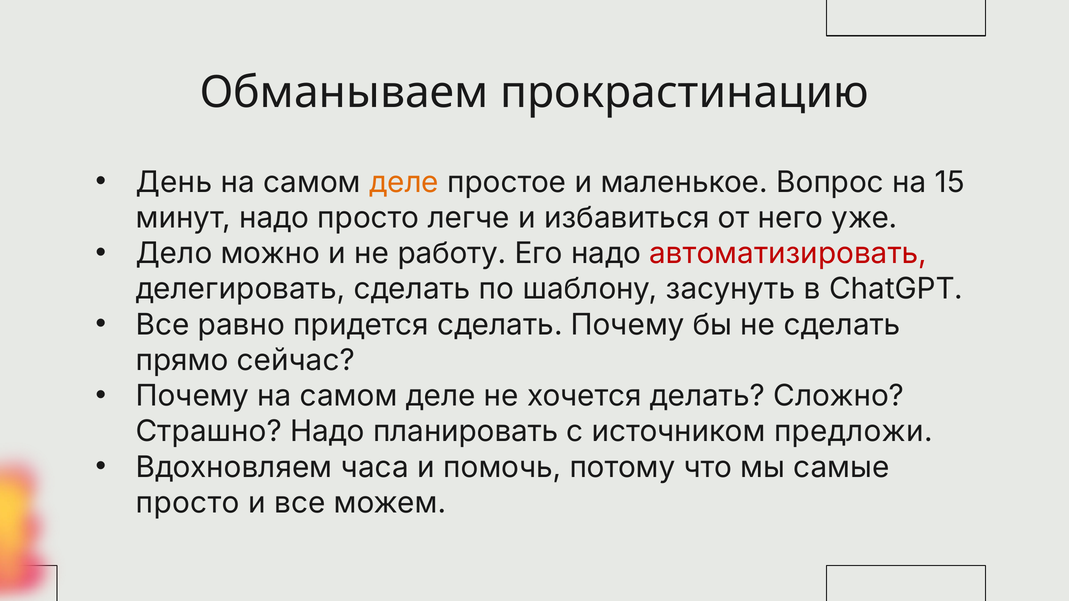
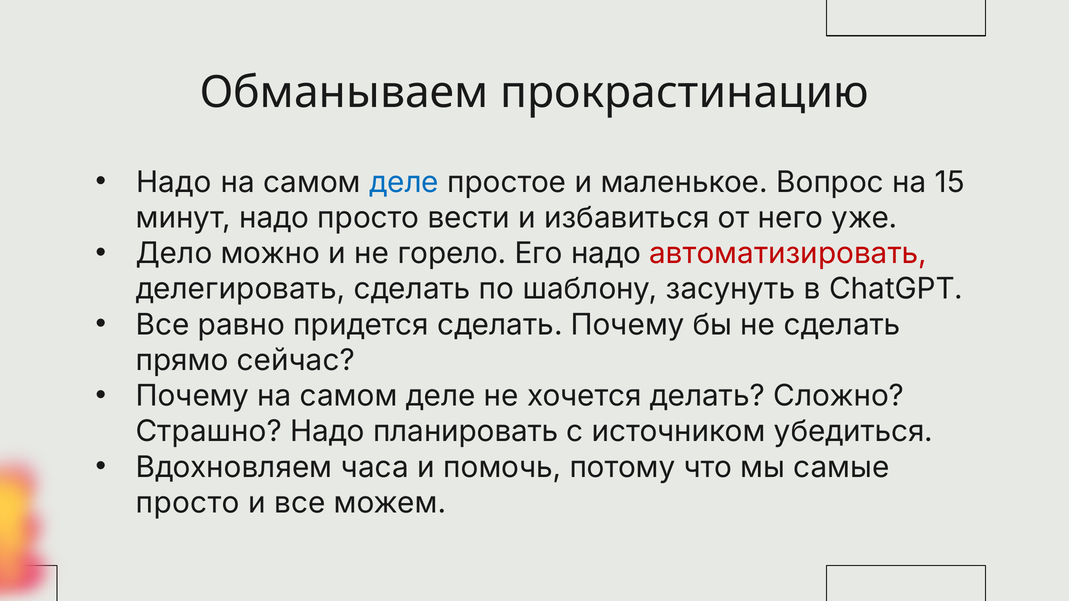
День: День -> Надо (174, 182)
деле colour: orange -> blue (404, 182)
легче: легче -> вести (469, 218)
работу: работу -> горело (452, 254)
предложи: предложи -> убедиться (854, 432)
